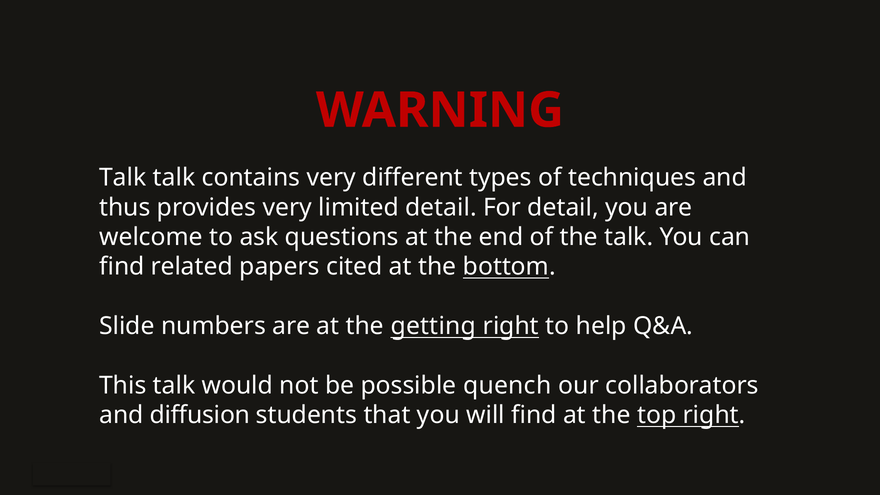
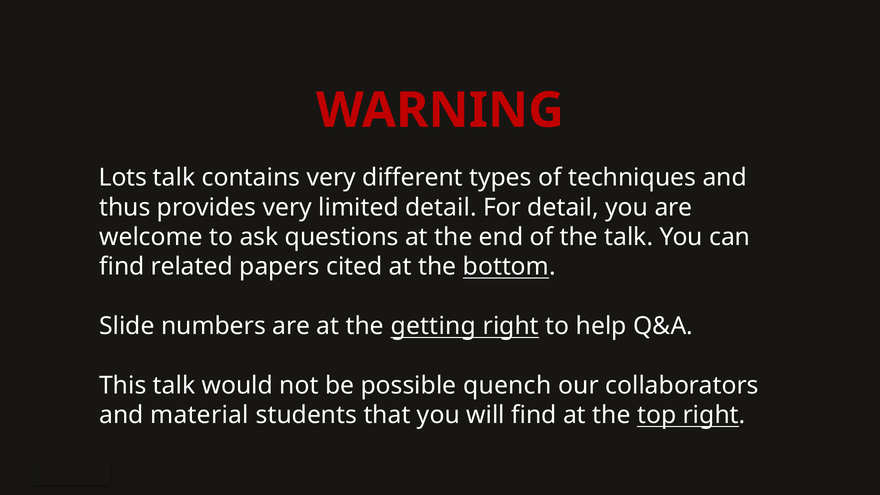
Talk: Talk -> Lots (123, 178)
diffusion: diffusion -> material (200, 415)
